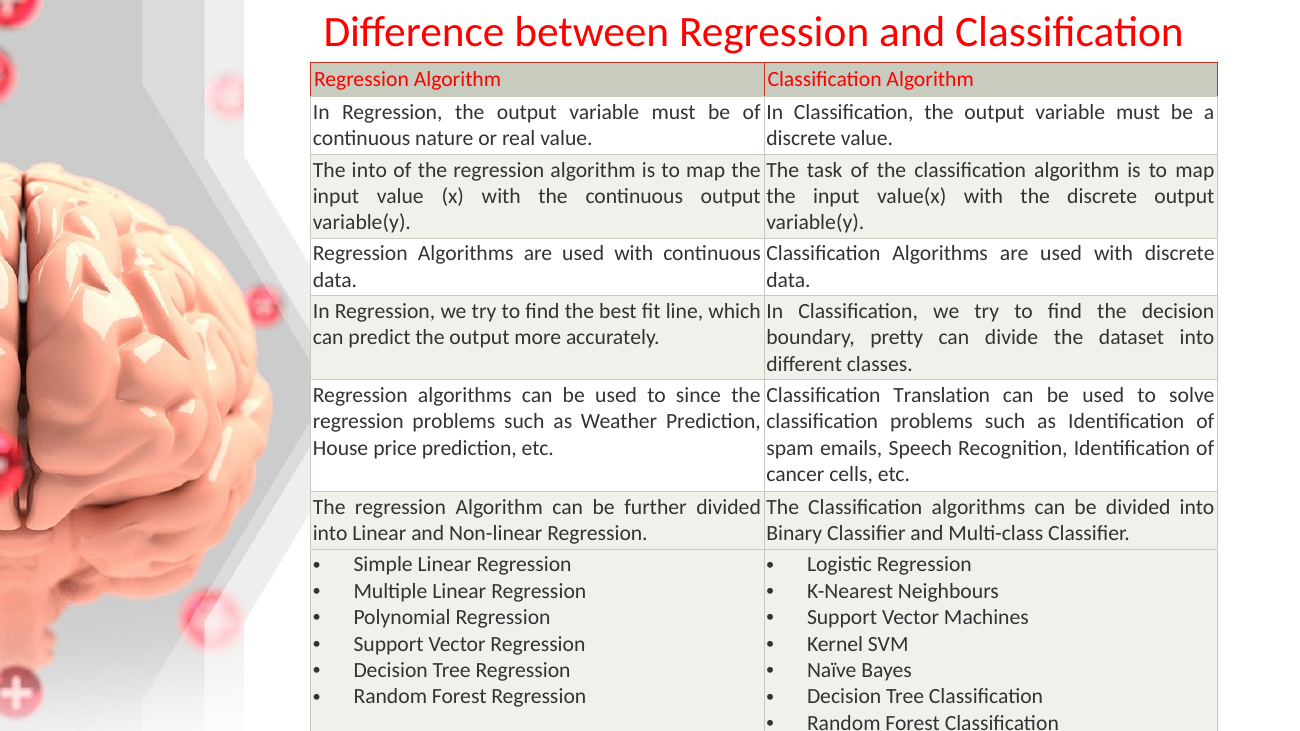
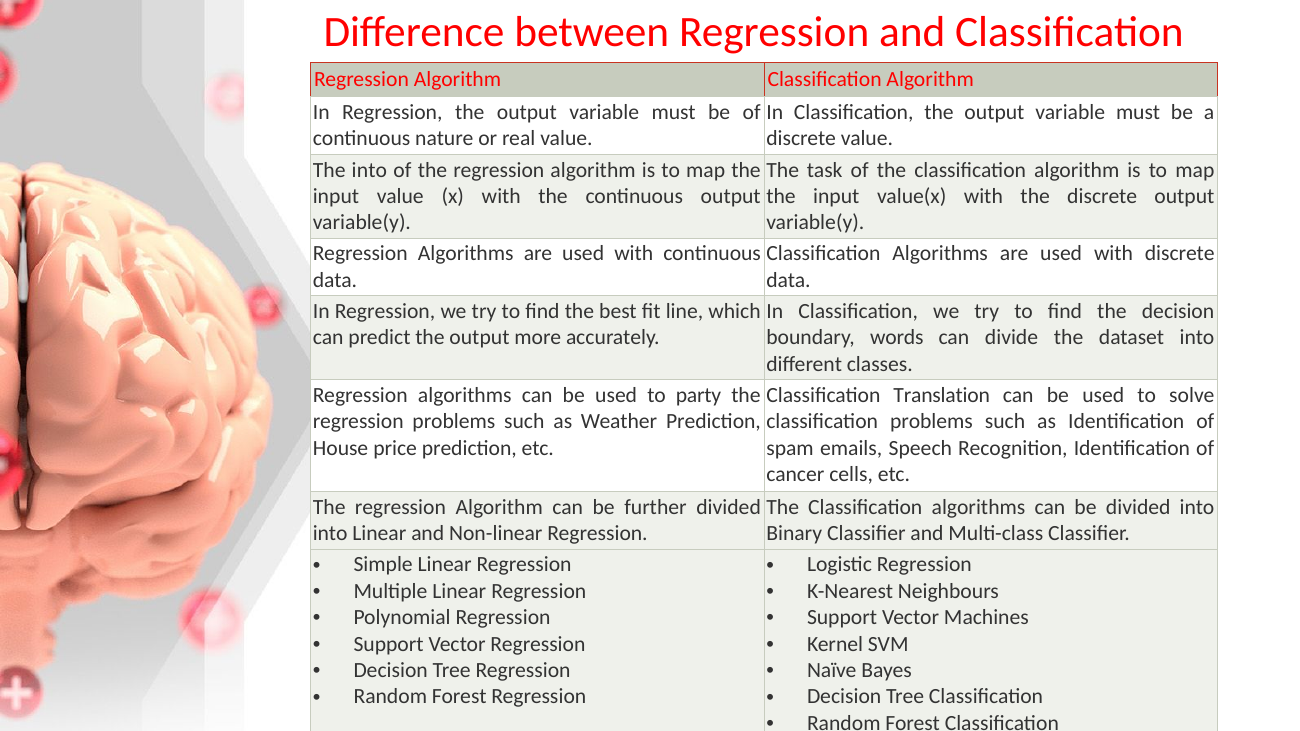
pretty: pretty -> words (897, 338)
since: since -> party (699, 395)
